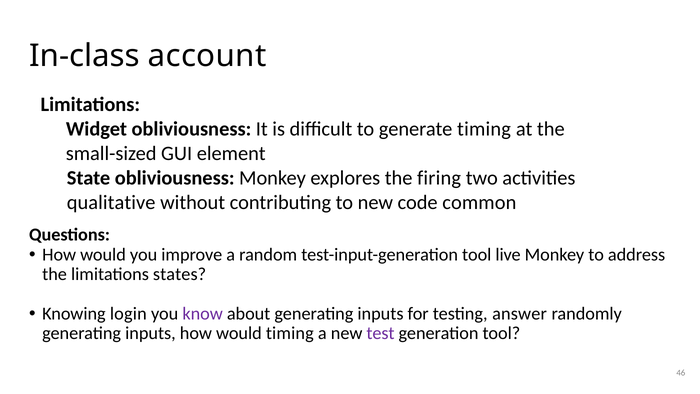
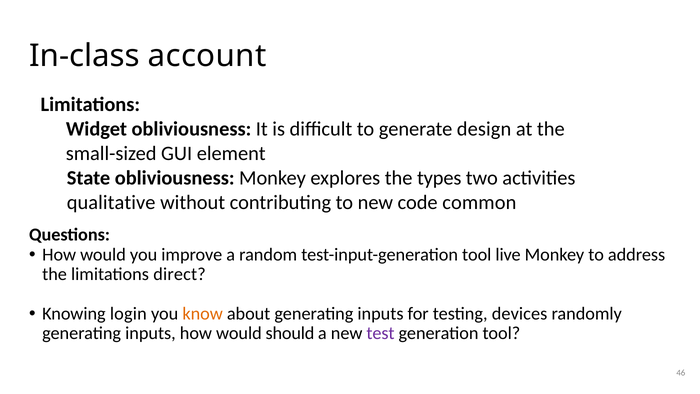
generate timing: timing -> design (484, 129)
firing: firing -> types (439, 178)
states: states -> direct (180, 274)
know colour: purple -> orange (203, 313)
answer: answer -> devices (520, 313)
would timing: timing -> should (290, 333)
